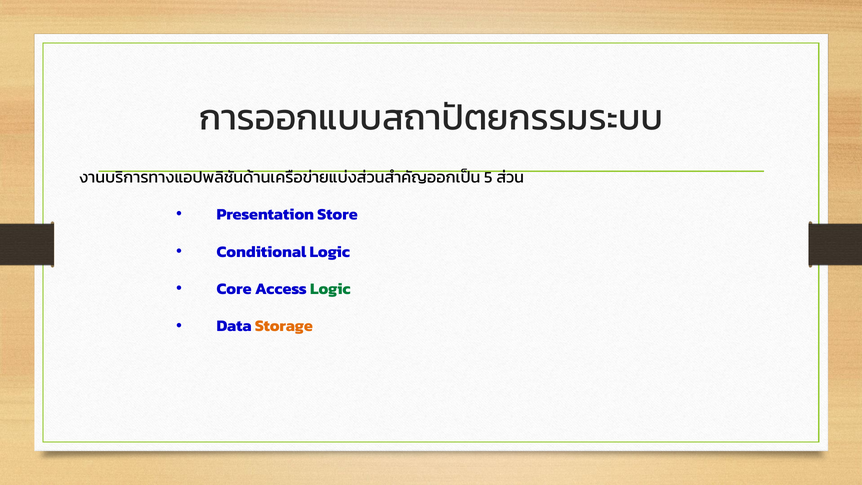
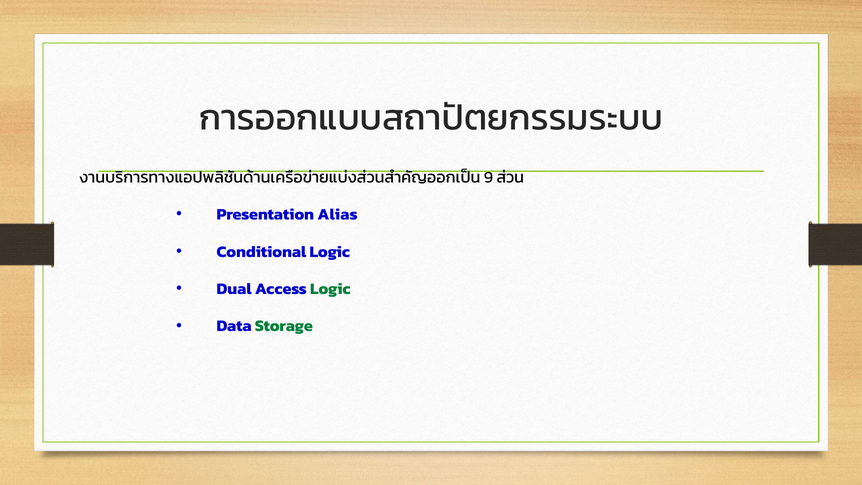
5: 5 -> 9 (488, 177)
Store: Store -> Alias (337, 214)
Core: Core -> Dual (234, 289)
Storage colour: orange -> green (284, 326)
